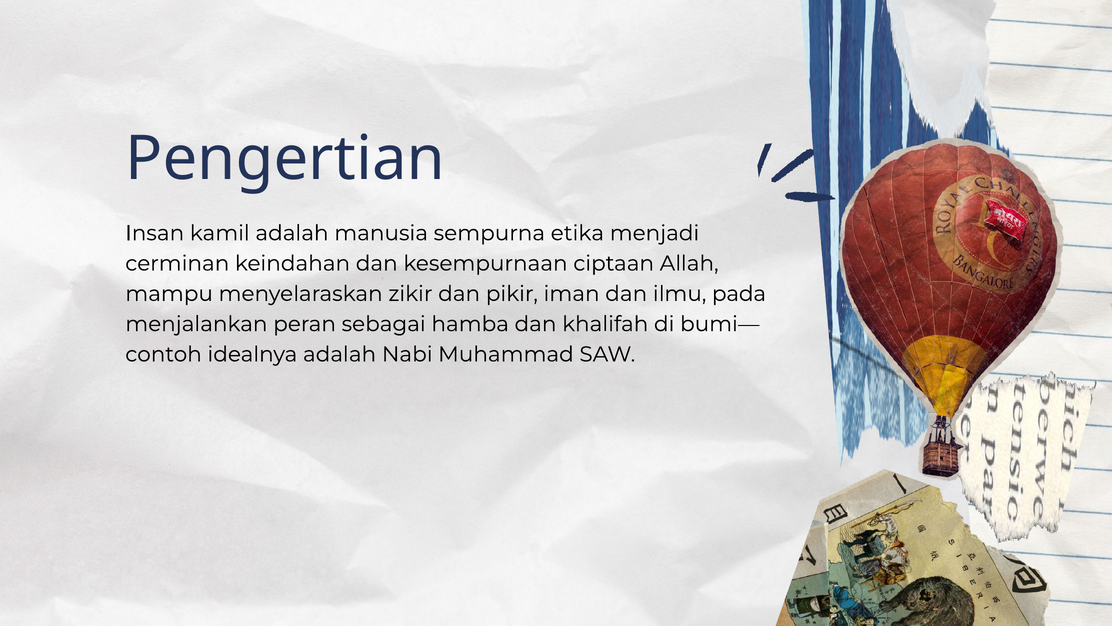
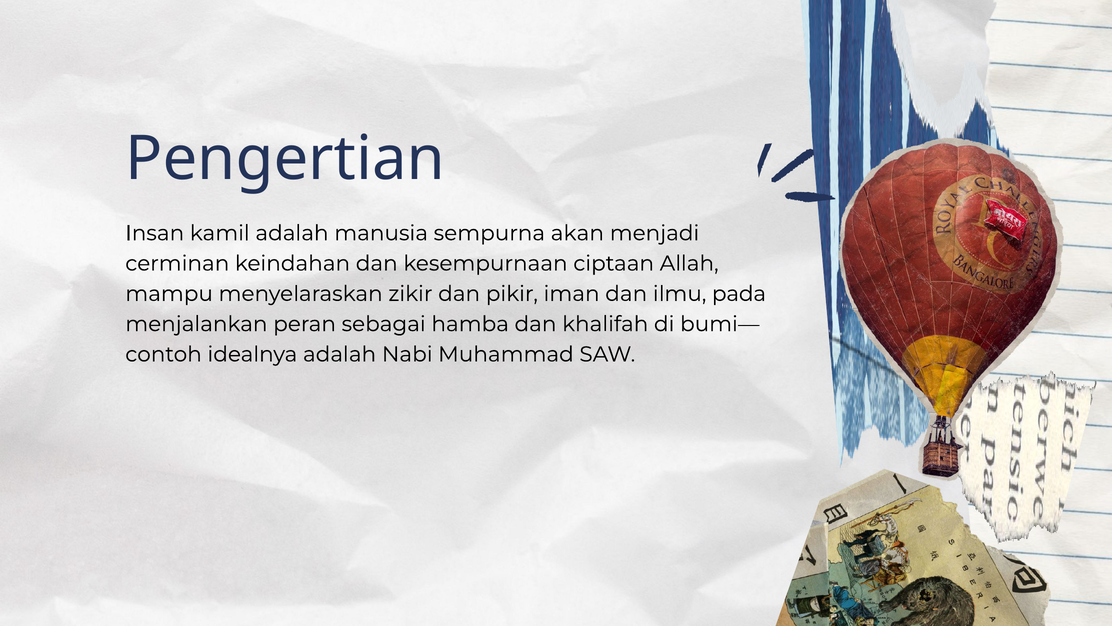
etika: etika -> akan (577, 233)
